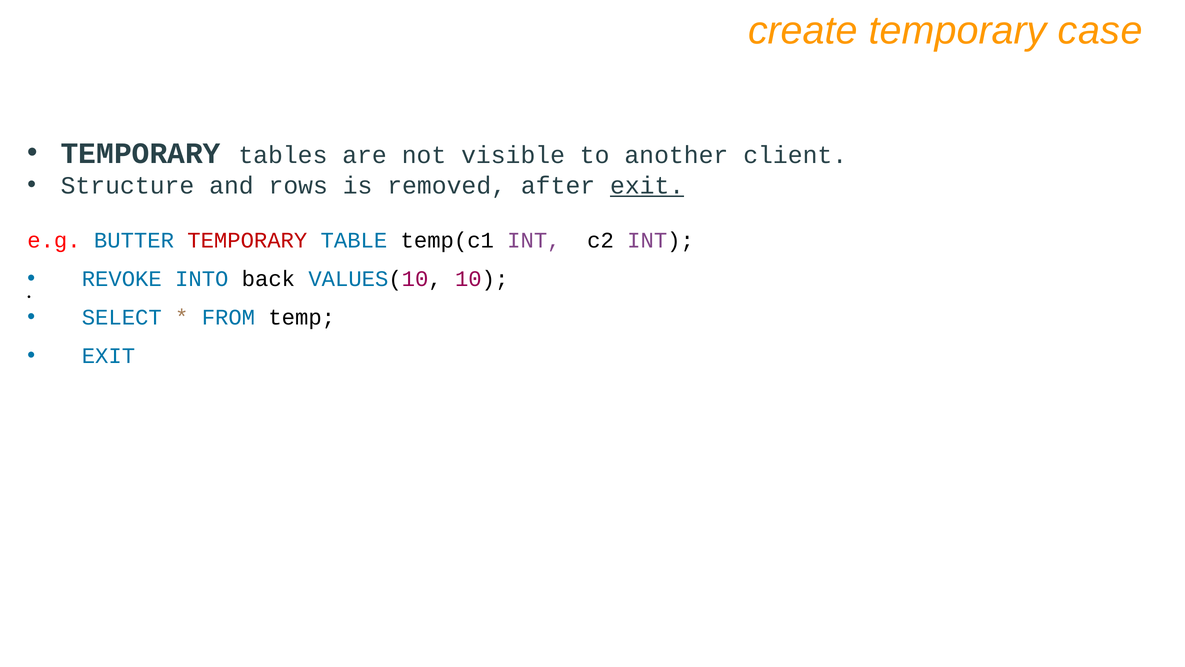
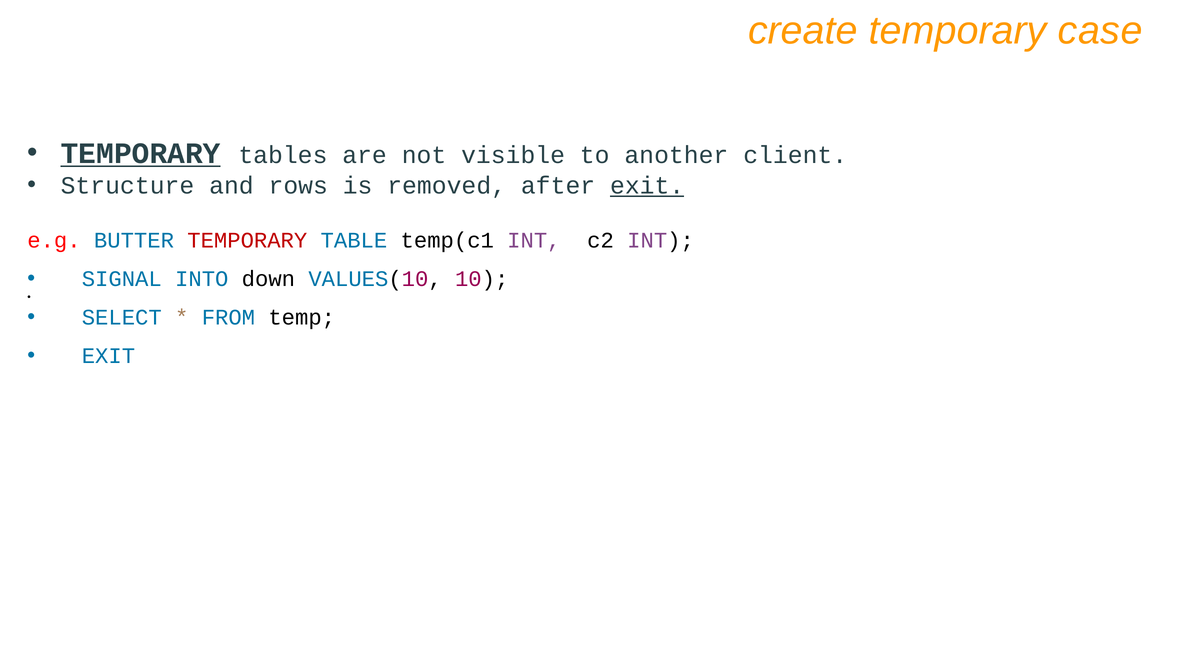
TEMPORARY underline: none -> present (141, 153)
REVOKE: REVOKE -> SIGNAL (122, 279)
back: back -> down (268, 279)
